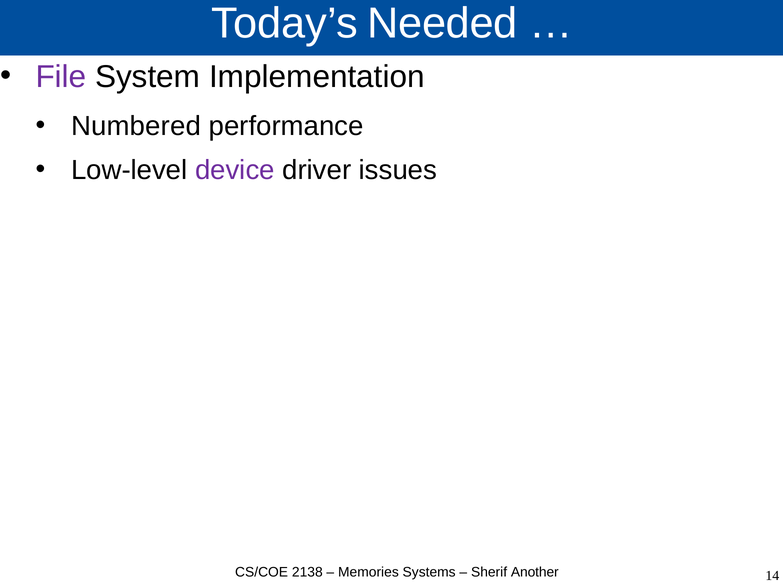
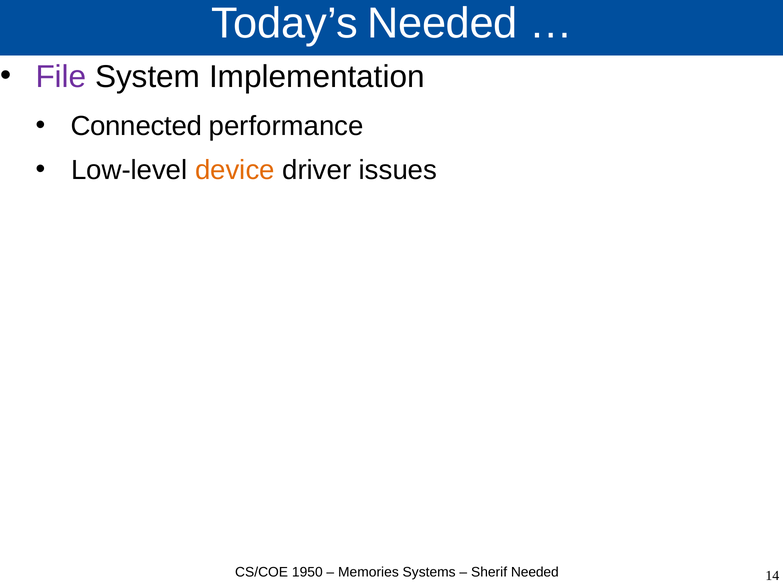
Numbered: Numbered -> Connected (136, 126)
device colour: purple -> orange (235, 170)
2138: 2138 -> 1950 (307, 572)
Sherif Another: Another -> Needed (535, 572)
